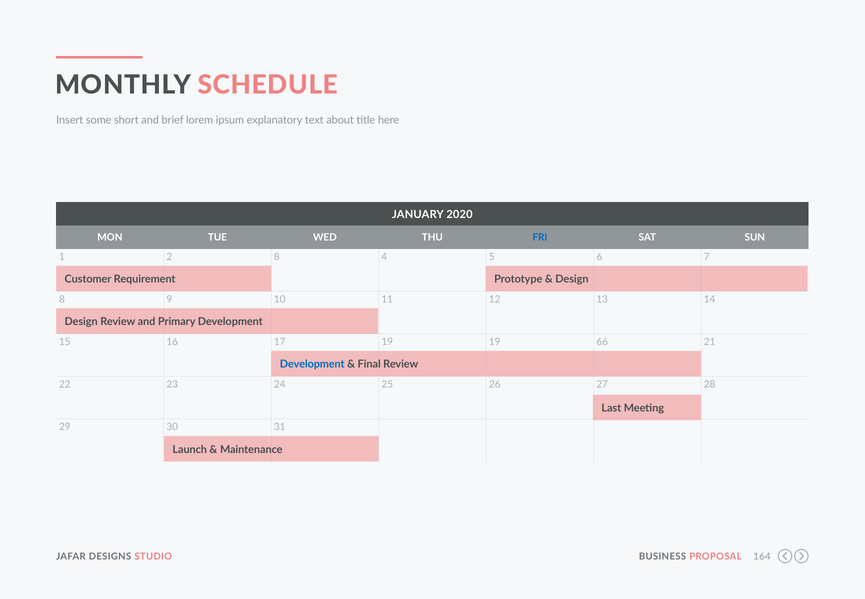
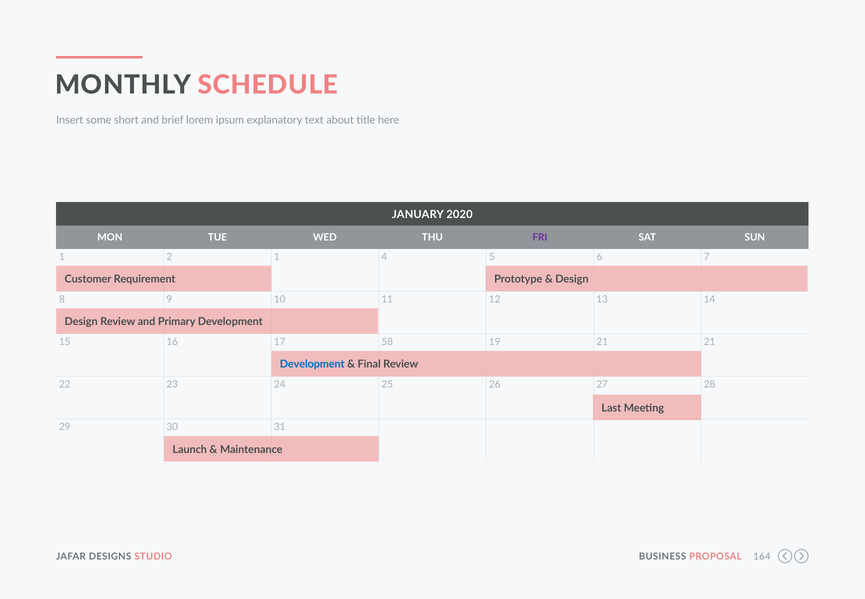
FRI colour: blue -> purple (540, 238)
2 8: 8 -> 1 (277, 257)
17 19: 19 -> 58 (387, 342)
19 66: 66 -> 21 (602, 342)
